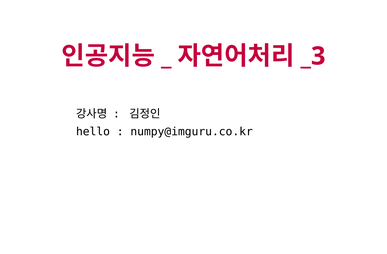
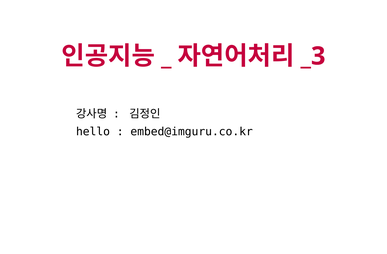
numpy@imguru.co.kr: numpy@imguru.co.kr -> embed@imguru.co.kr (192, 132)
